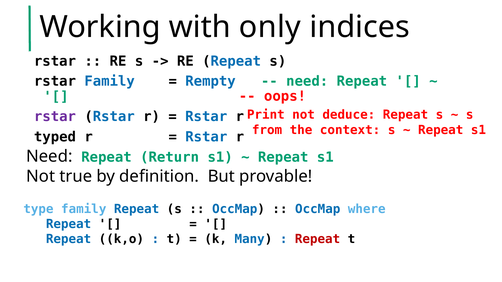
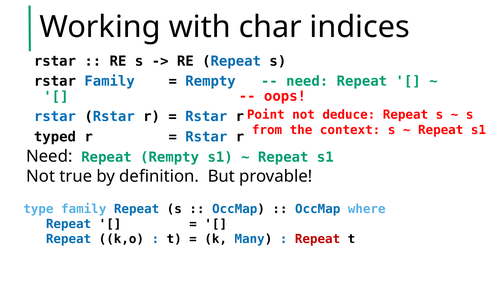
only: only -> char (270, 27)
Print: Print -> Point (266, 115)
rstar colour: purple -> blue (55, 117)
Repeat Return: Return -> Rempty (170, 157)
